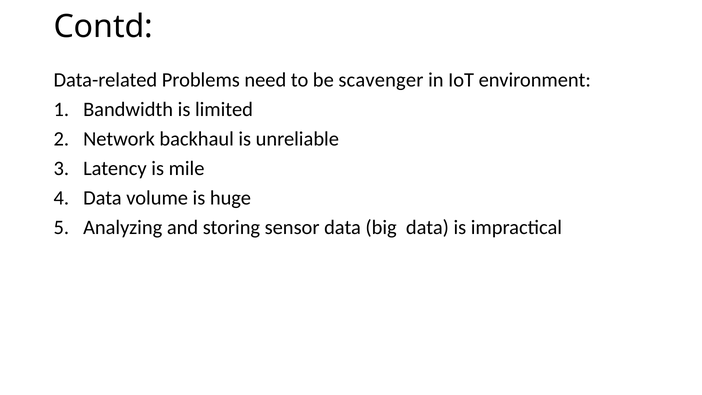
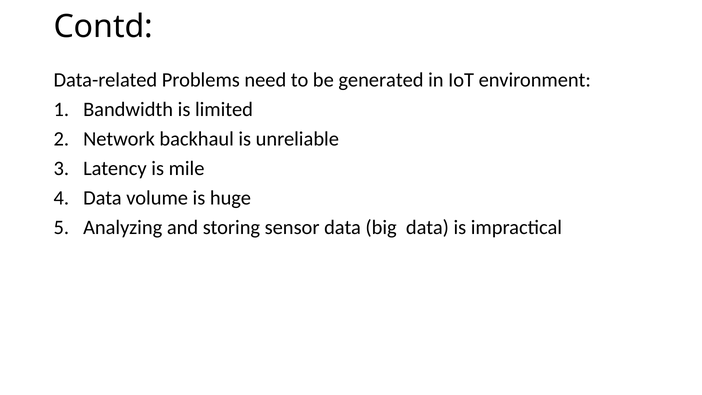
scavenger: scavenger -> generated (381, 80)
